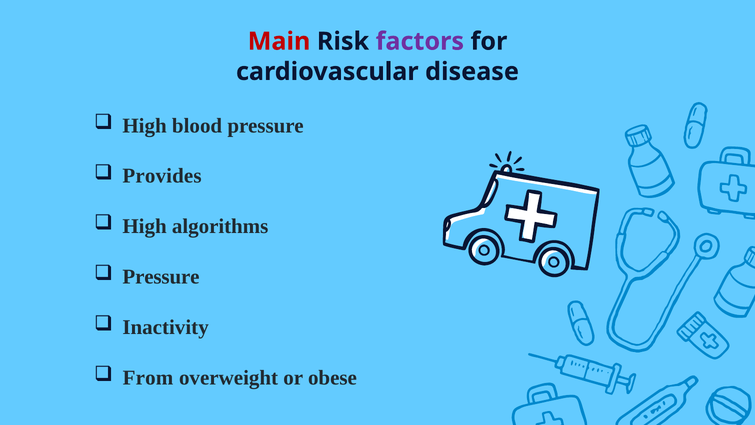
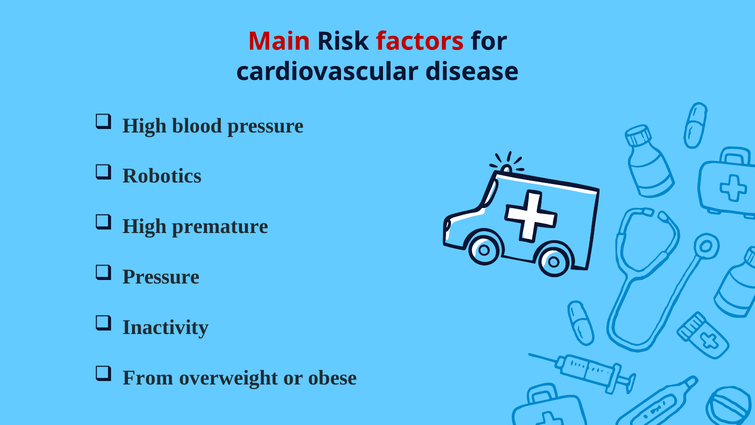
factors colour: purple -> red (420, 41)
Provides: Provides -> Robotics (162, 176)
algorithms: algorithms -> premature (220, 226)
